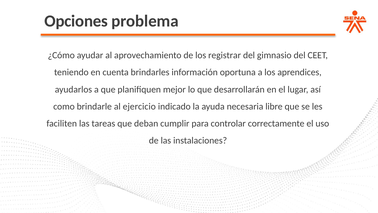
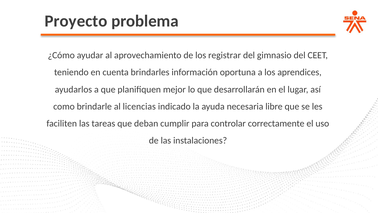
Opciones: Opciones -> Proyecto (76, 21)
ejercicio: ejercicio -> licencias (139, 106)
